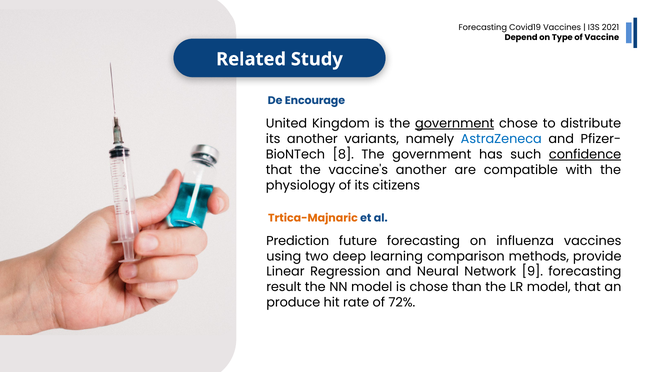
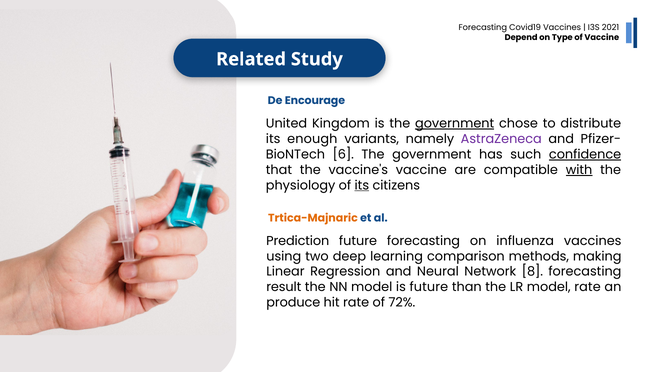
its another: another -> enough (312, 139)
AstraZeneca colour: blue -> purple (501, 139)
8: 8 -> 6 (343, 154)
vaccine's another: another -> vaccine (421, 170)
with underline: none -> present (579, 170)
its underline: none -> present (362, 185)
provide: provide -> making (597, 256)
9: 9 -> 8 (532, 272)
is chose: chose -> future (429, 287)
model that: that -> rate (587, 287)
